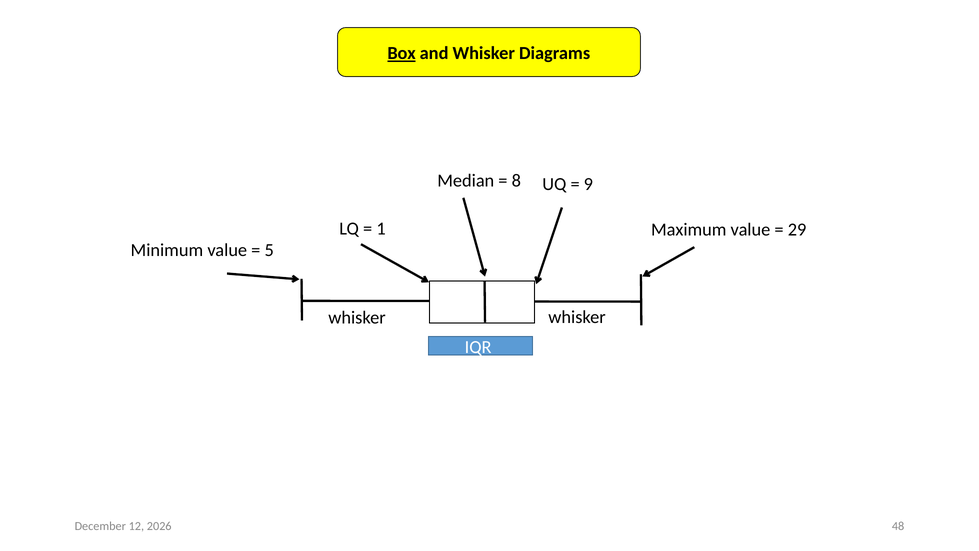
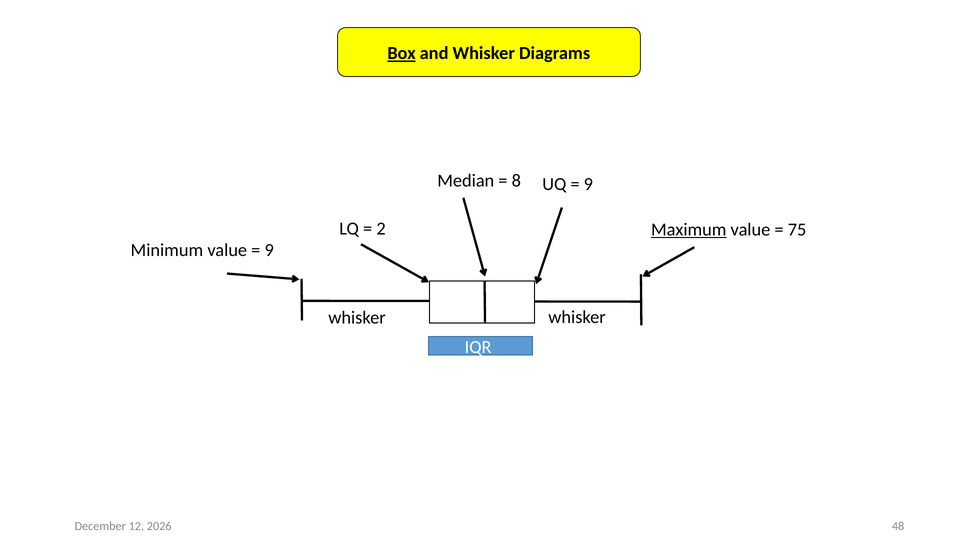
1: 1 -> 2 (381, 229)
Maximum underline: none -> present (689, 230)
29: 29 -> 75 (797, 230)
5: 5 -> 9 (269, 250)
